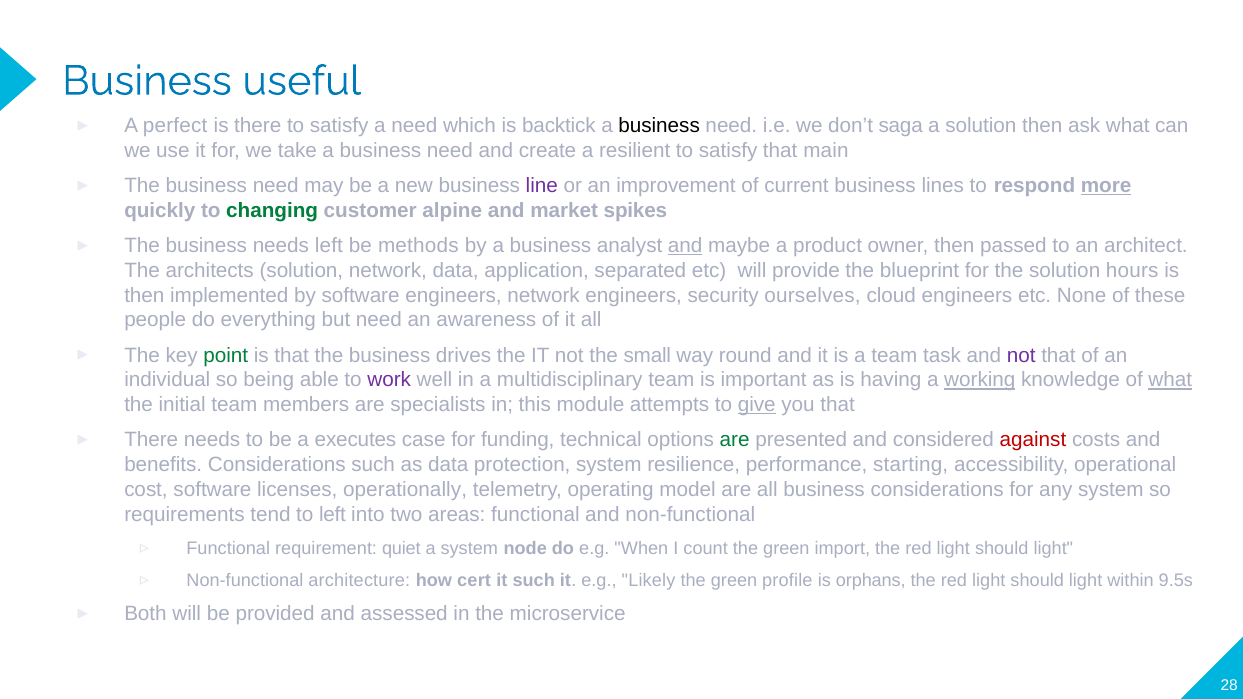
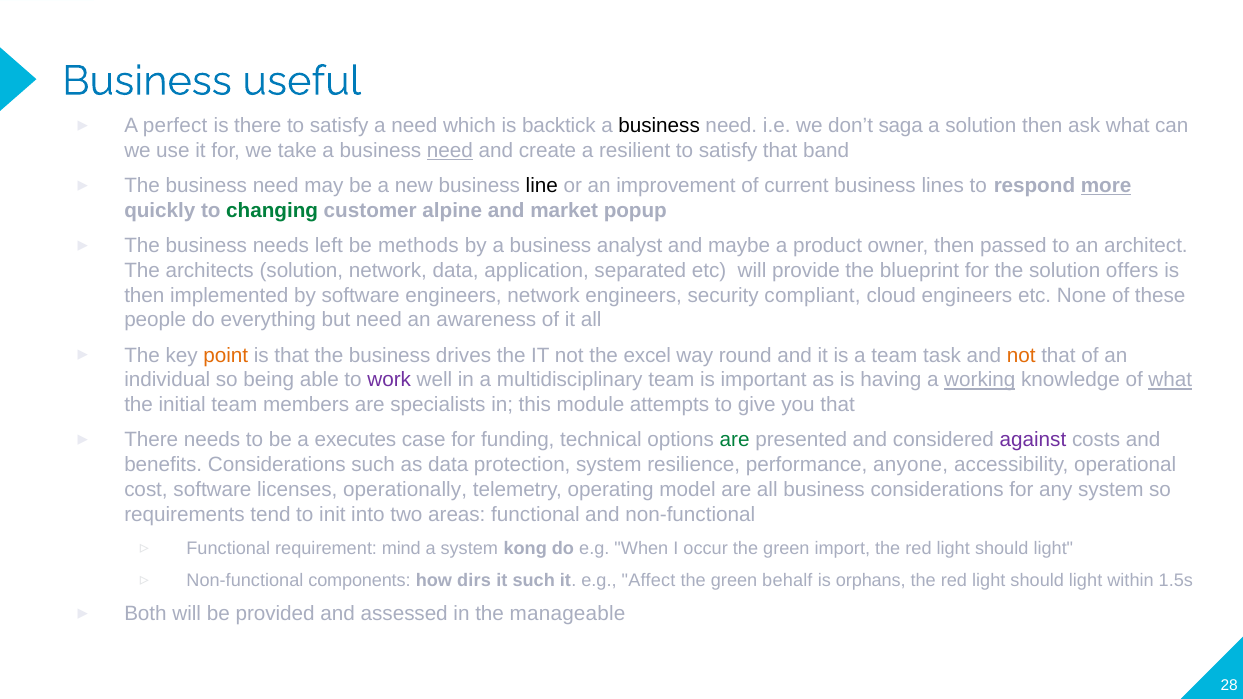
need underline: none -> present (450, 150)
main: main -> band (826, 150)
line colour: purple -> black (542, 186)
spikes: spikes -> popup (635, 210)
and underline: present -> none (685, 246)
hours: hours -> offers (1132, 270)
ourselves: ourselves -> compliant (813, 295)
point colour: green -> orange (226, 355)
small: small -> excel (647, 355)
not colour: purple -> orange (1021, 355)
give underline: present -> none (757, 405)
against colour: red -> purple (1033, 440)
starting: starting -> anyone (911, 465)
to left: left -> init (332, 515)
quiet: quiet -> mind (401, 548)
node: node -> kong (525, 548)
count: count -> occur (706, 548)
architecture: architecture -> components (359, 580)
cert: cert -> dirs (474, 580)
Likely: Likely -> Affect (649, 580)
profile: profile -> behalf (787, 580)
9.5s: 9.5s -> 1.5s (1176, 580)
microservice: microservice -> manageable (568, 614)
